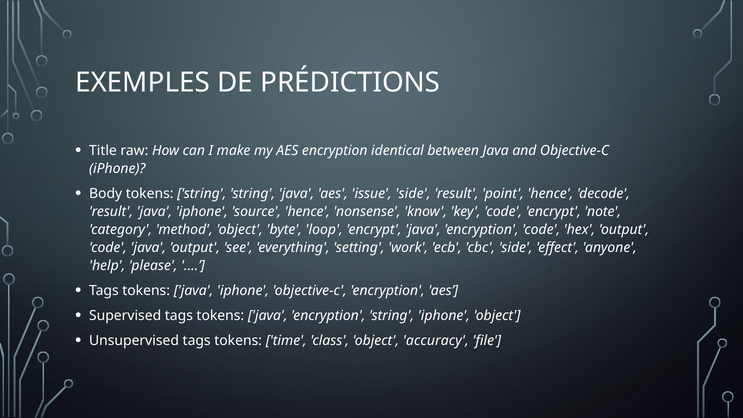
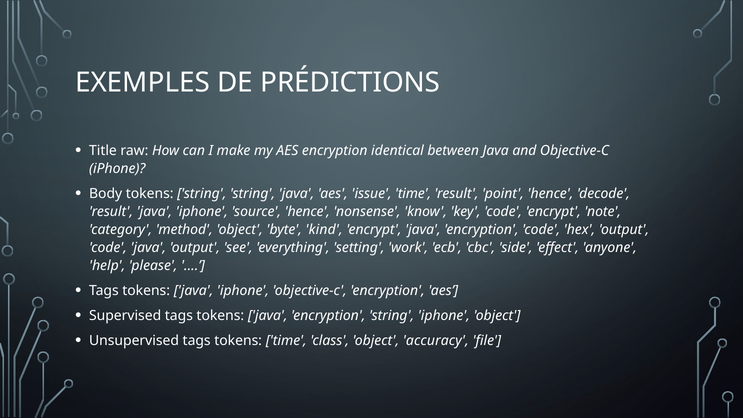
issue side: side -> time (413, 194)
loop: loop -> kind (324, 230)
